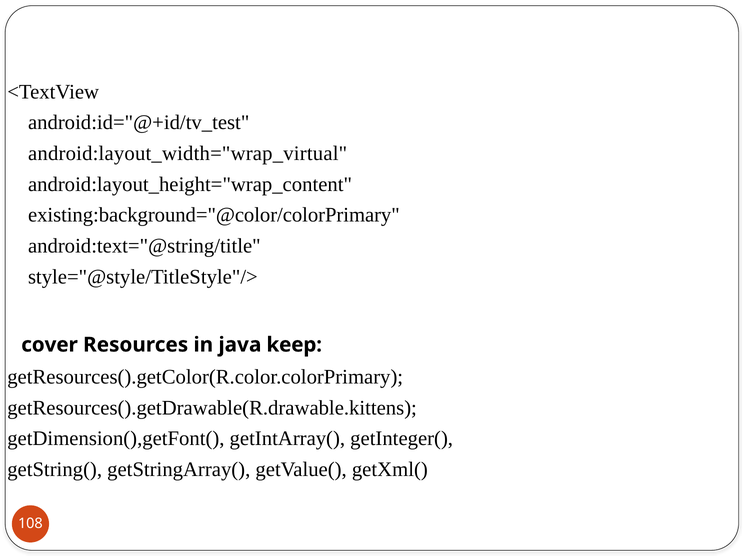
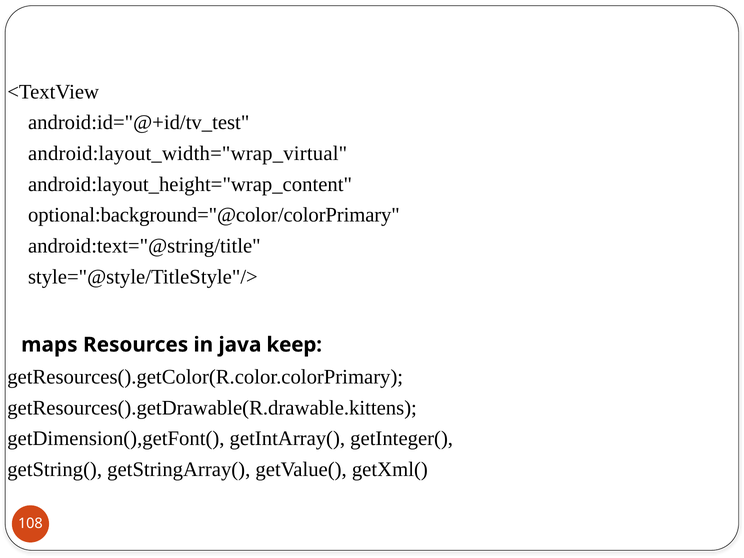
existing:background="@color/colorPrimary: existing:background="@color/colorPrimary -> optional:background="@color/colorPrimary (214, 215)
cover: cover -> maps (49, 345)
